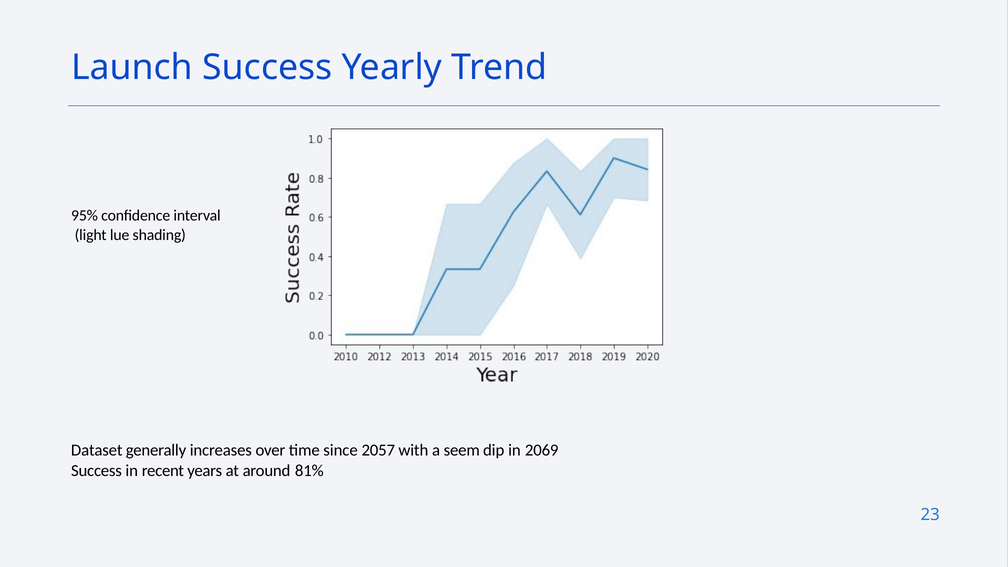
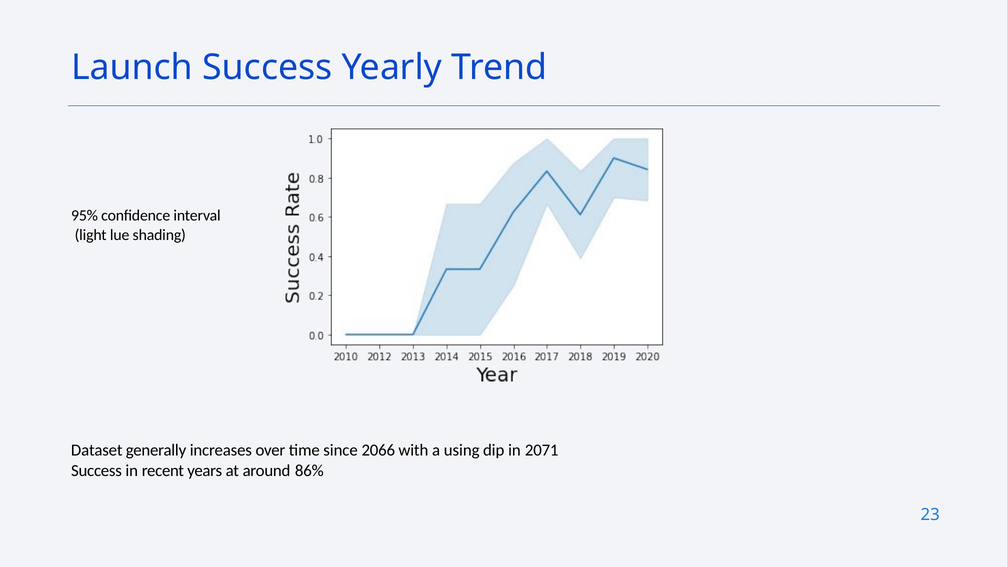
2057: 2057 -> 2066 (378, 450)
seem: seem -> using (462, 450)
2069: 2069 -> 2071 (542, 450)
81%: 81% -> 86% (309, 470)
